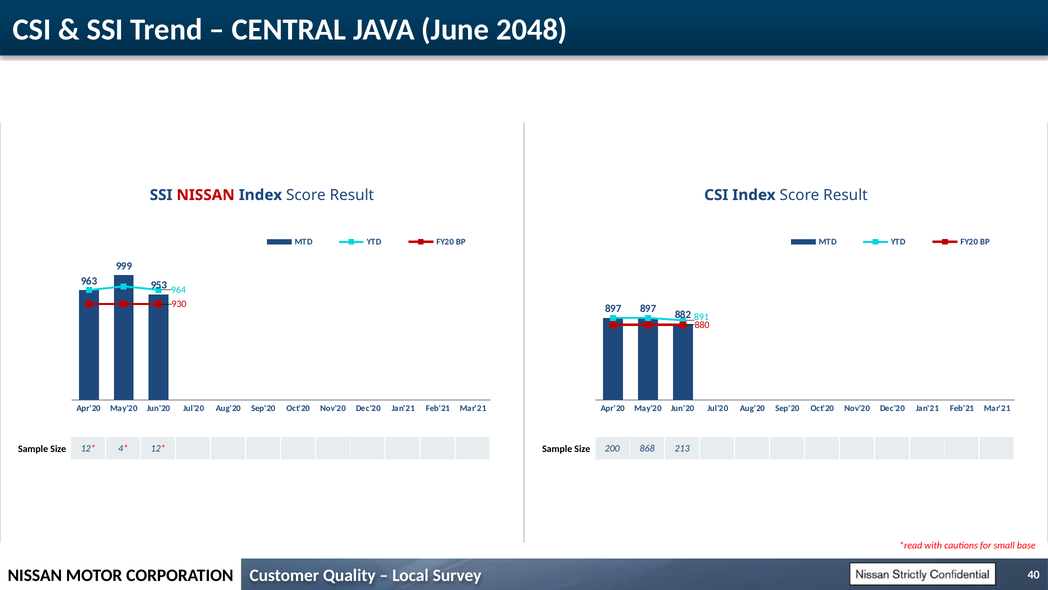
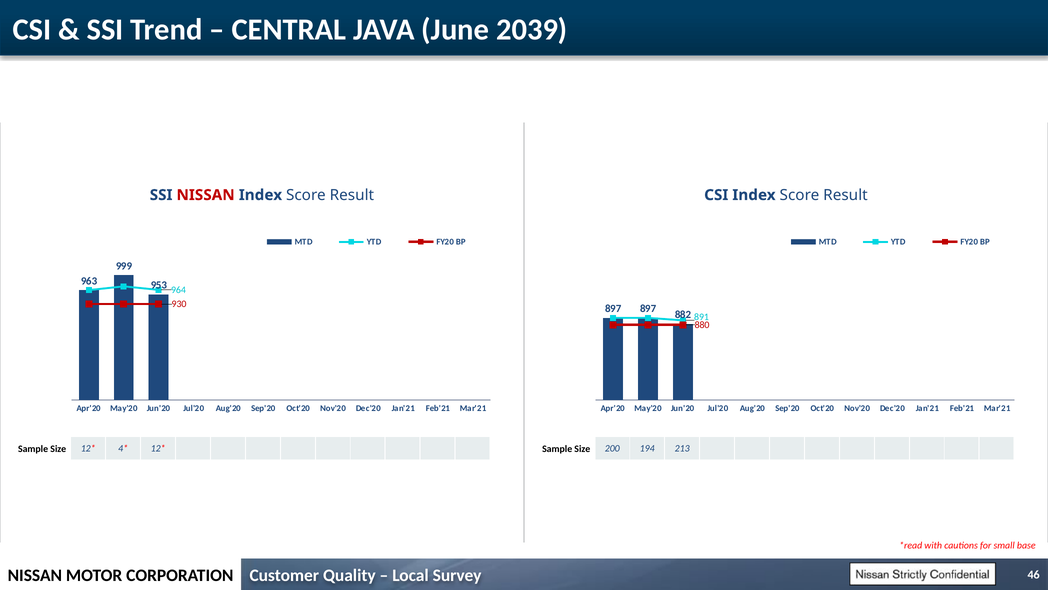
2048: 2048 -> 2039 (532, 30)
868: 868 -> 194 (647, 448)
40: 40 -> 46 (1034, 575)
